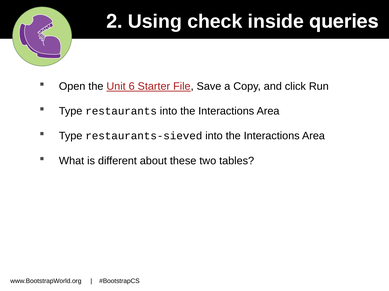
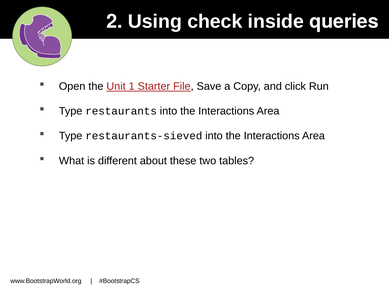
6: 6 -> 1 (132, 87)
